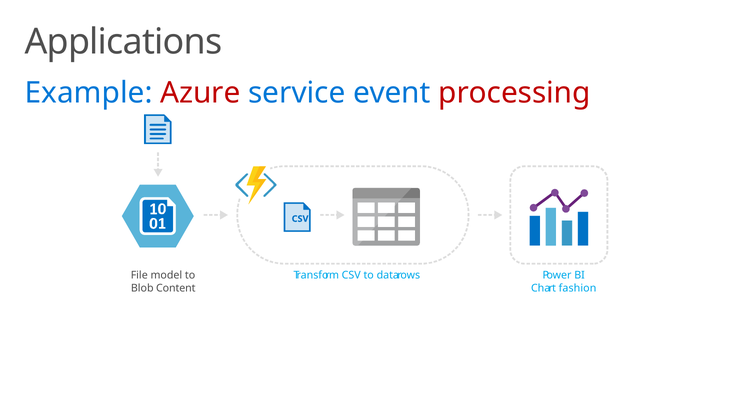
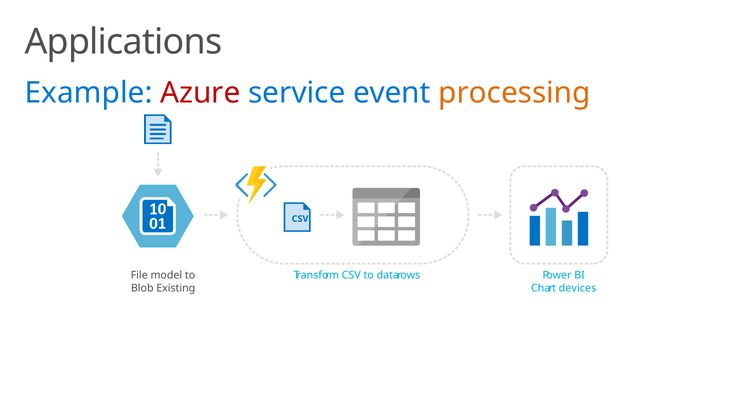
processing colour: red -> orange (515, 93)
Content: Content -> Existing (176, 288)
fashion: fashion -> devices (578, 288)
